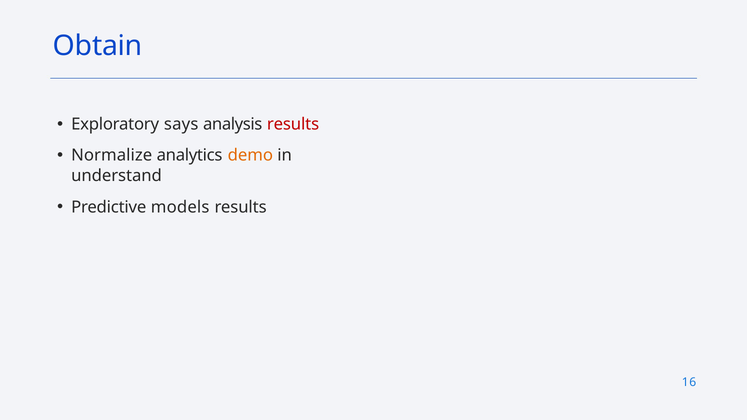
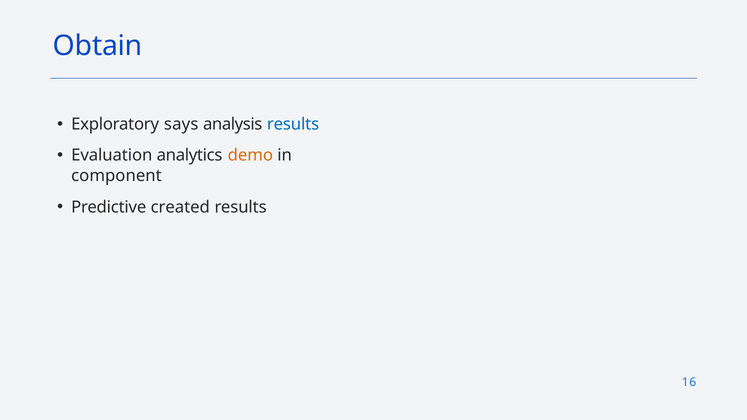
results colour: red -> blue (293, 125)
Normalize: Normalize -> Evaluation (112, 155)
understand: understand -> component (116, 176)
models: models -> created (180, 207)
